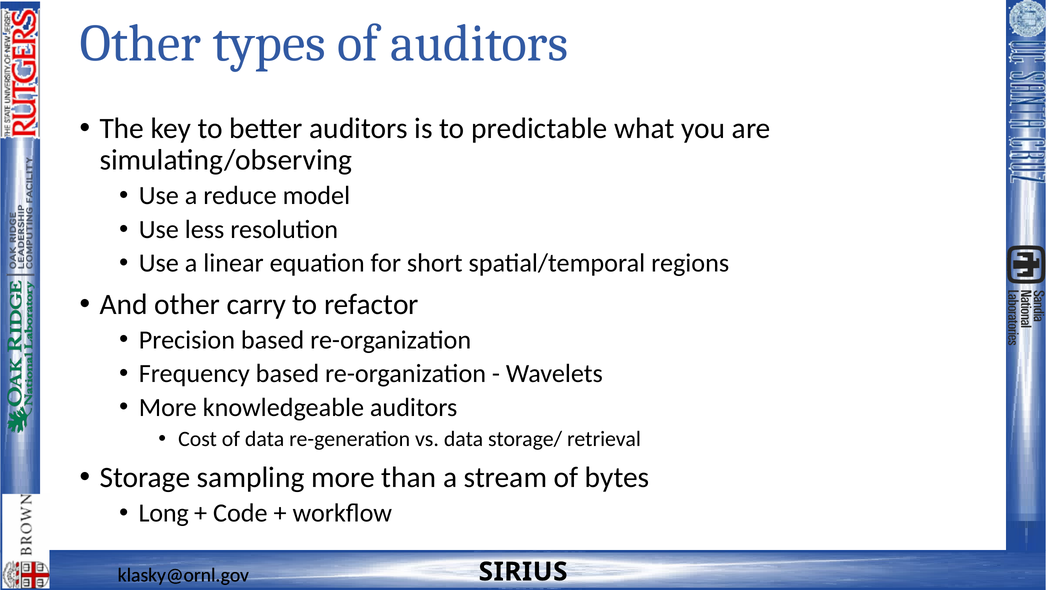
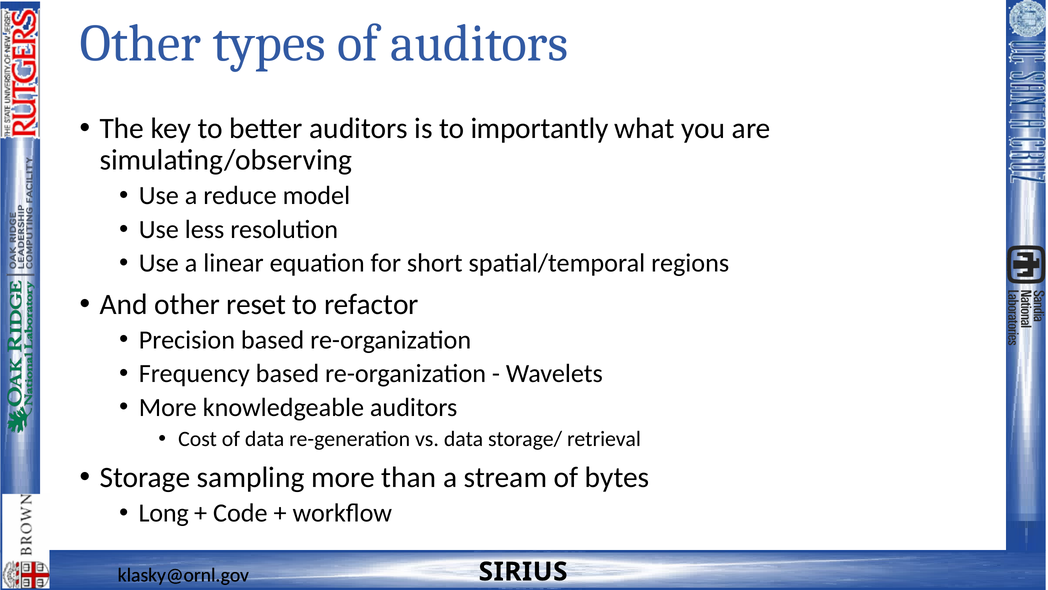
predictable: predictable -> importantly (540, 128)
carry: carry -> reset (256, 304)
